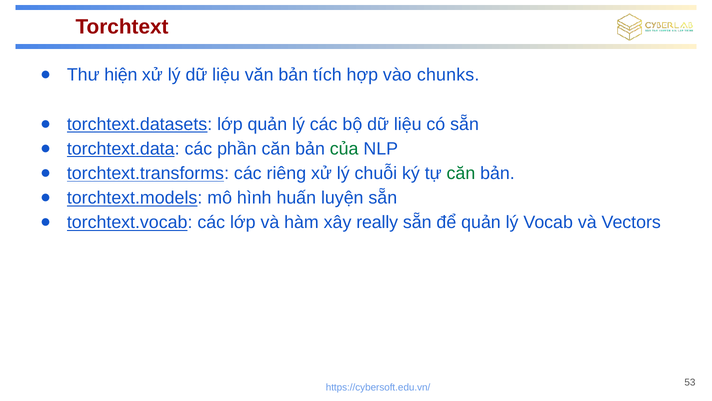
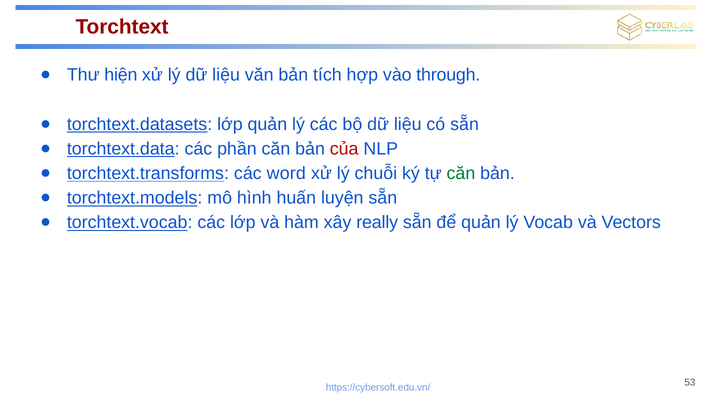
chunks: chunks -> through (448, 75)
của colour: green -> red (344, 149)
riêng: riêng -> word (286, 173)
